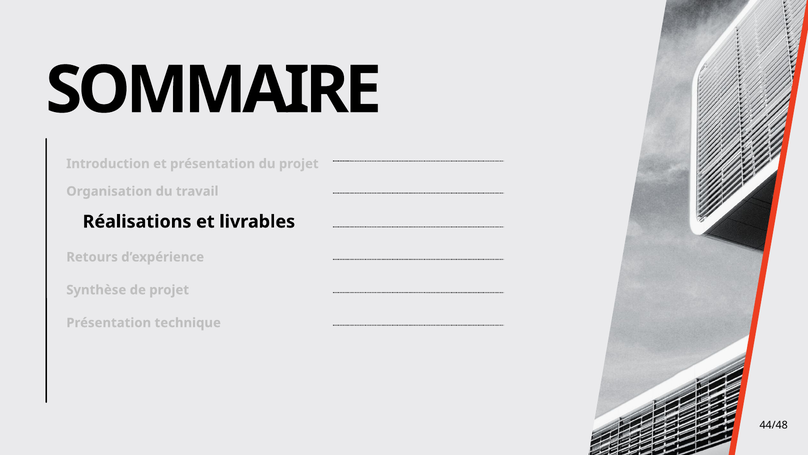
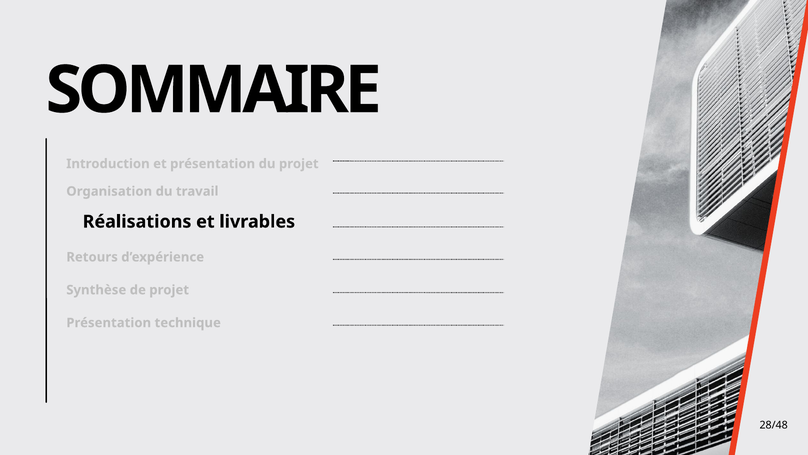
44/48: 44/48 -> 28/48 (774, 425)
